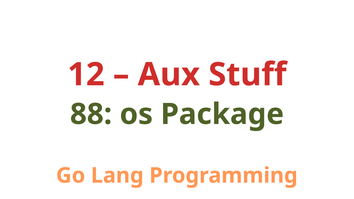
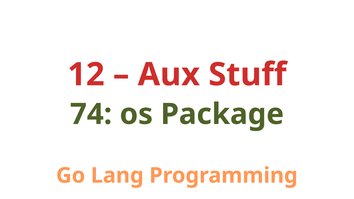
88: 88 -> 74 (91, 114)
